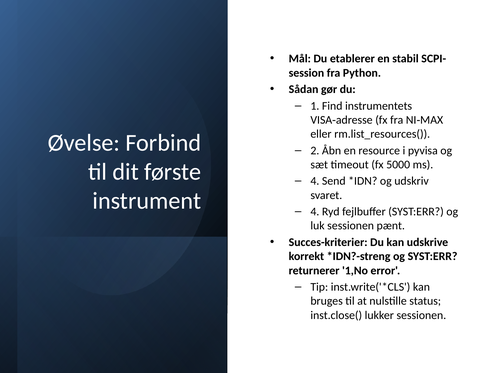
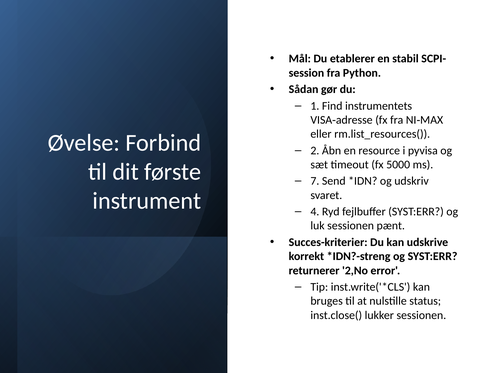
4: 4 -> 7 (315, 181)
1,No: 1,No -> 2,No (355, 270)
